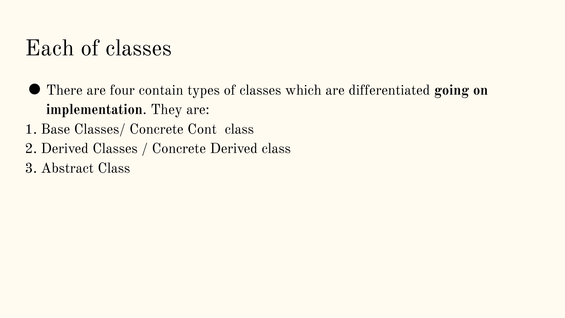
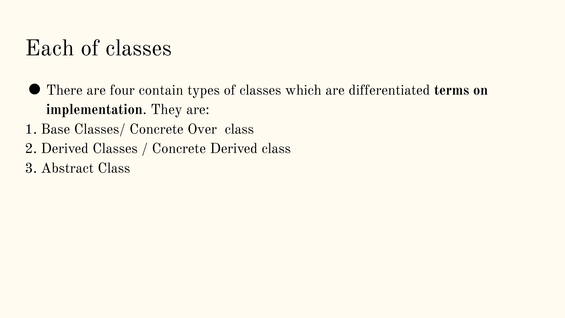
going: going -> terms (452, 90)
Cont: Cont -> Over (202, 129)
